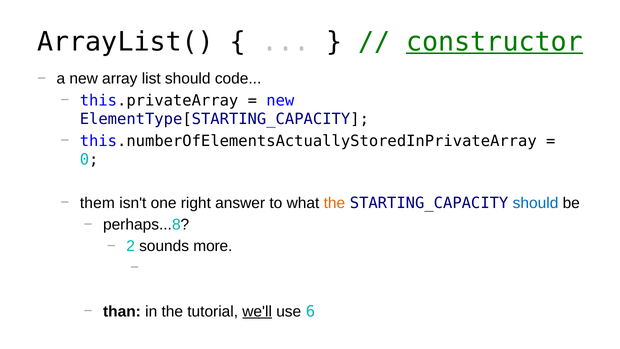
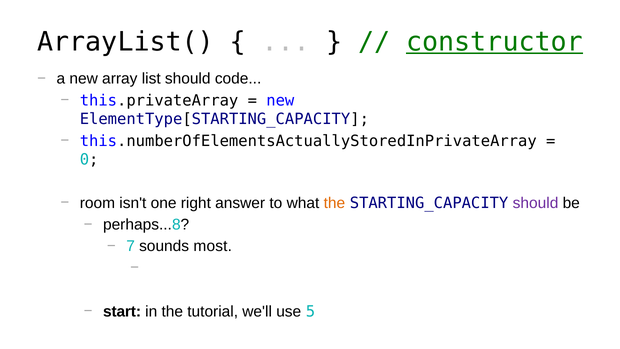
them: them -> room (97, 203)
should colour: blue -> purple (536, 203)
2: 2 -> 7 (131, 246)
more: more -> most (213, 246)
than: than -> start (122, 311)
we'll underline: present -> none (257, 311)
6: 6 -> 5 (310, 311)
